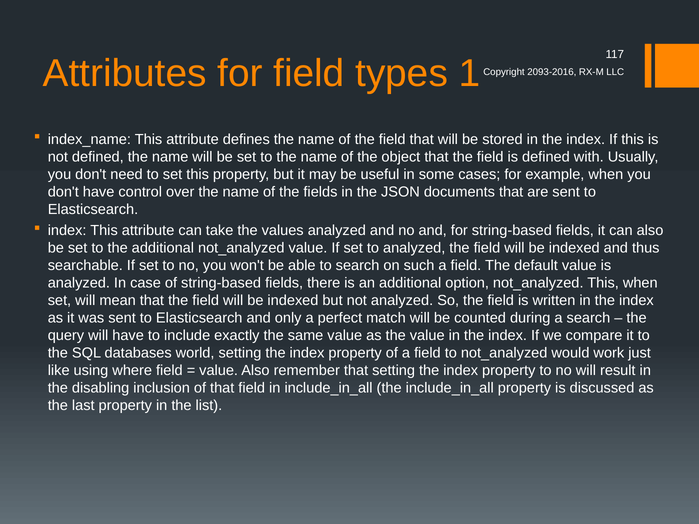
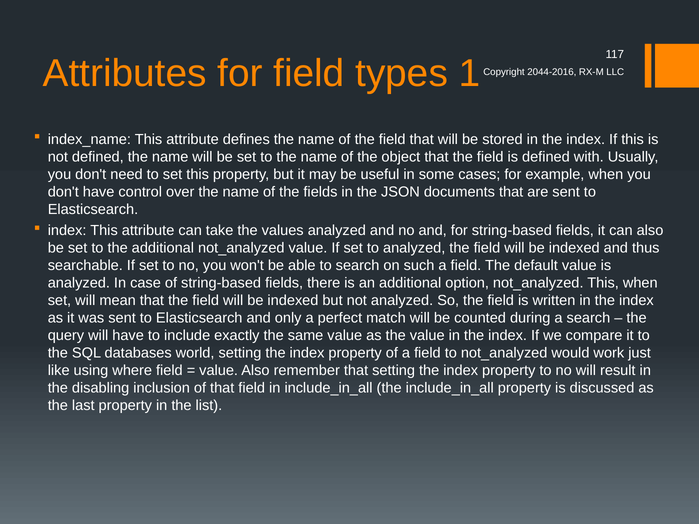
2093-2016: 2093-2016 -> 2044-2016 (552, 72)
